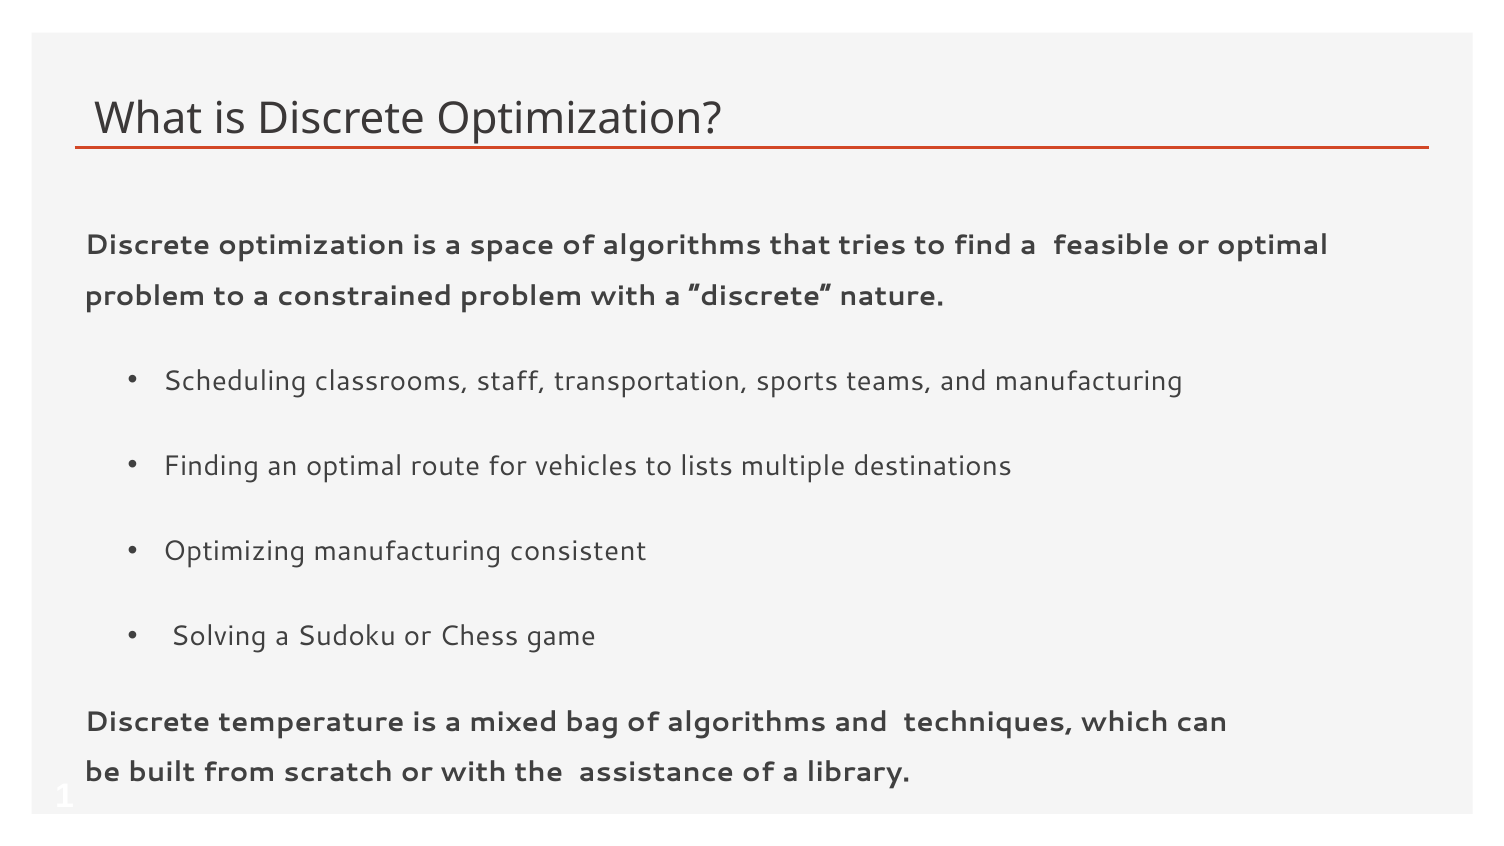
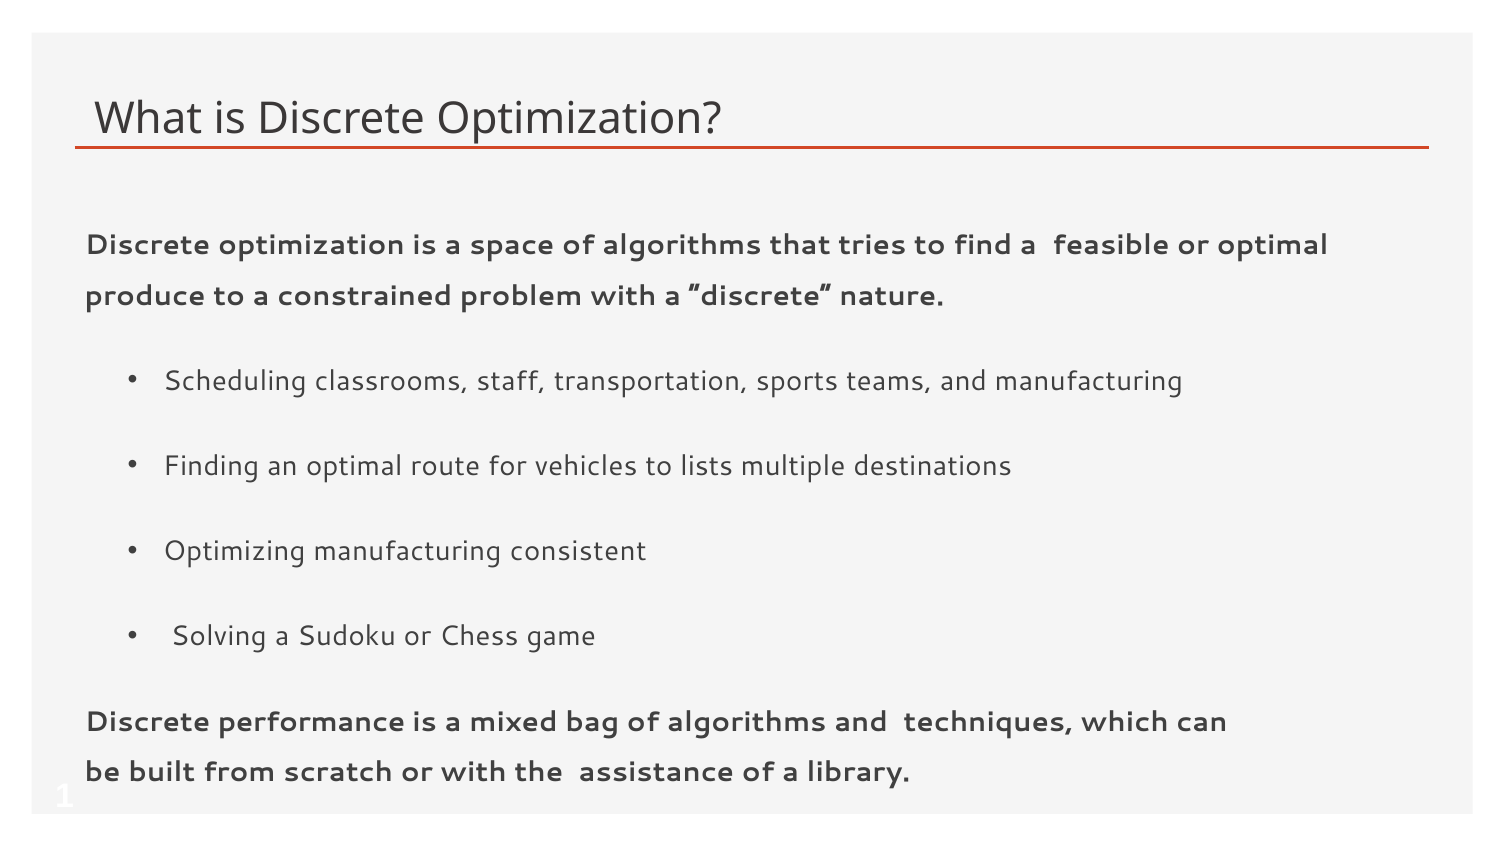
problem: problem -> produce (145, 296)
temperature: temperature -> performance (312, 722)
